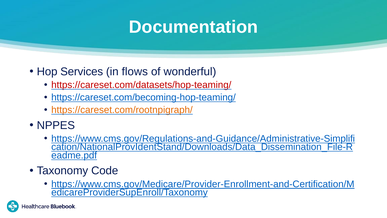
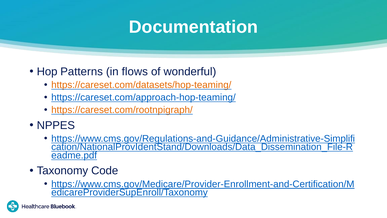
Services: Services -> Patterns (82, 72)
https://careset.com/datasets/hop-teaming/ colour: red -> orange (141, 85)
https://careset.com/becoming-hop-teaming/: https://careset.com/becoming-hop-teaming/ -> https://careset.com/approach-hop-teaming/ (143, 97)
